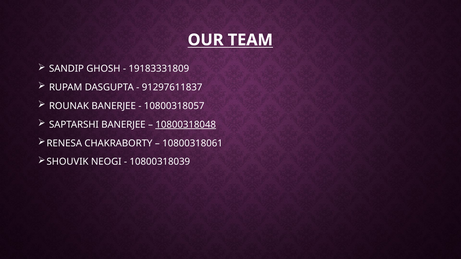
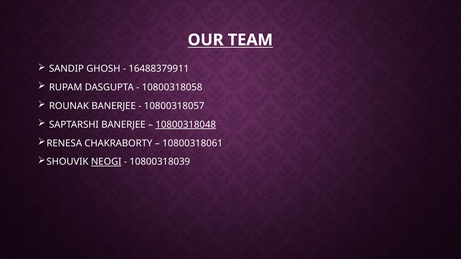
19183331809: 19183331809 -> 16488379911 (159, 69)
91297611837: 91297611837 -> 10800318058 (172, 87)
NEOGI underline: none -> present (106, 162)
